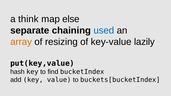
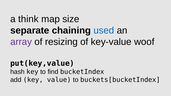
else: else -> size (71, 19)
array colour: orange -> purple (21, 42)
lazily: lazily -> woof (144, 42)
